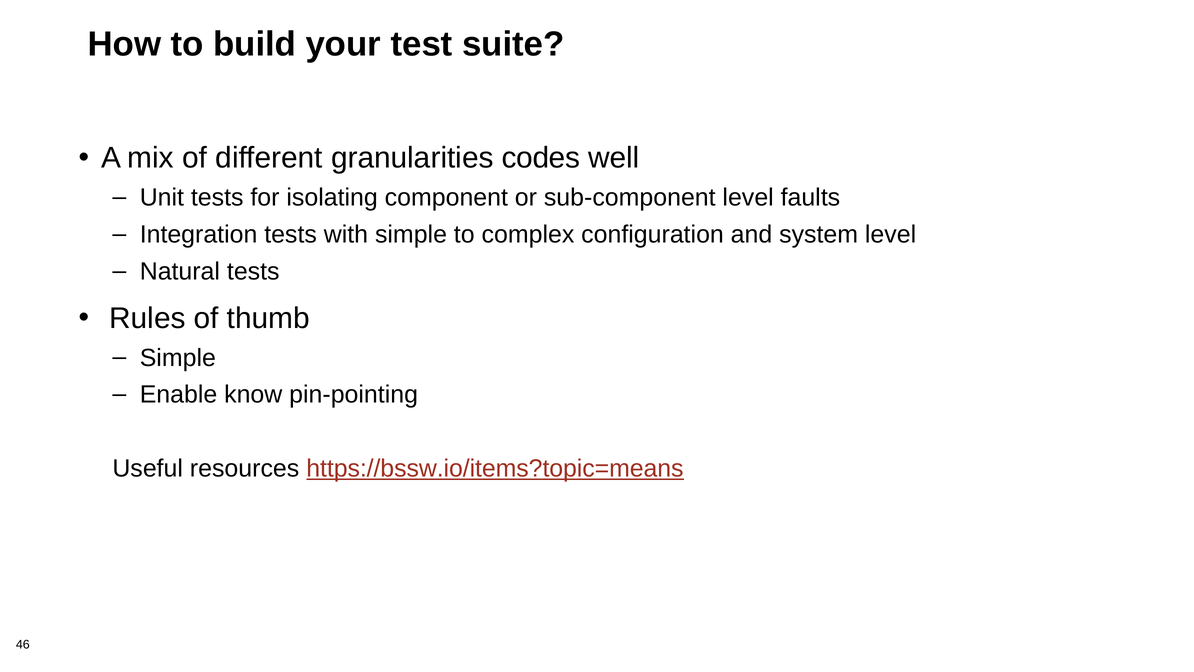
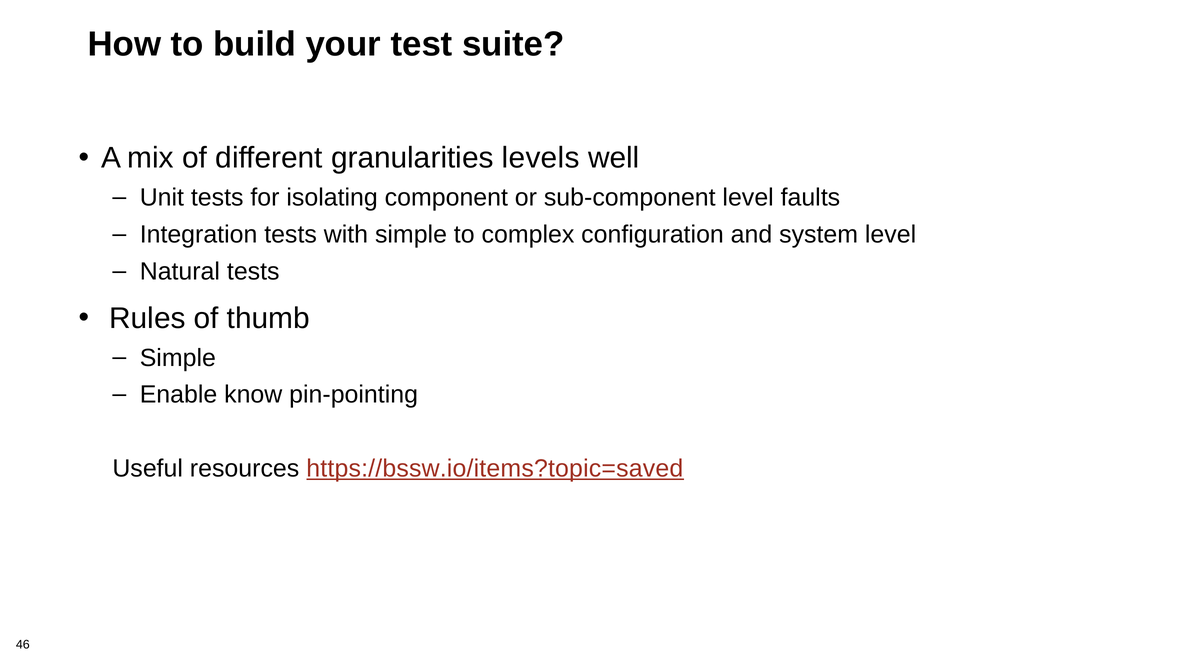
codes: codes -> levels (541, 158)
https://bssw.io/items?topic=means: https://bssw.io/items?topic=means -> https://bssw.io/items?topic=saved (495, 468)
